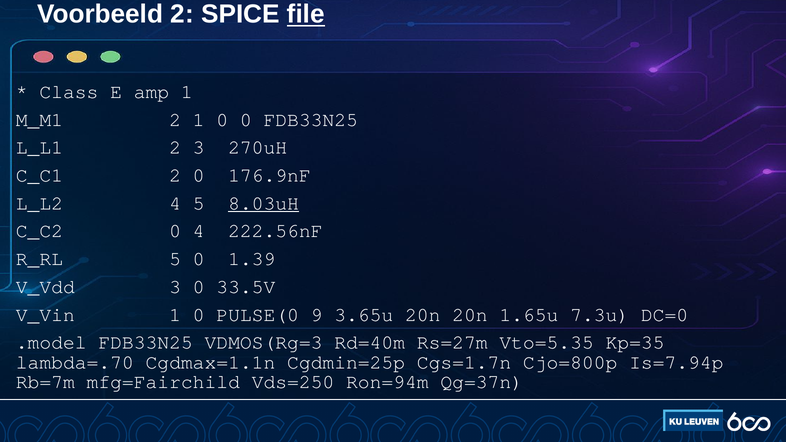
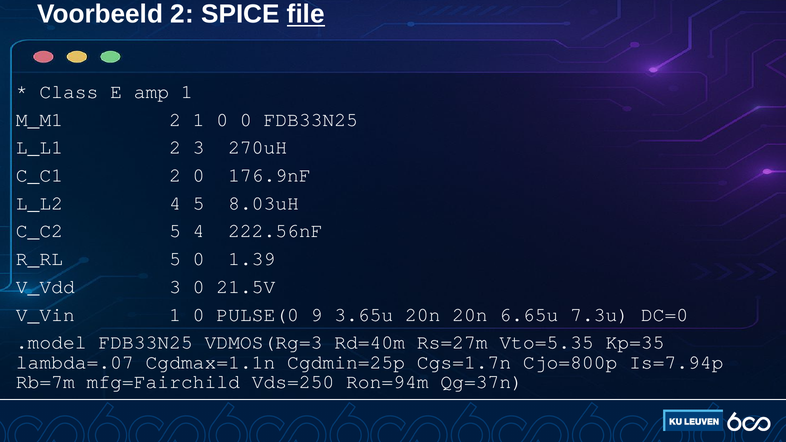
8.03uH underline: present -> none (264, 203)
C_C2 0: 0 -> 5 (175, 231)
33.5V: 33.5V -> 21.5V (246, 287)
1.65u: 1.65u -> 6.65u (529, 315)
lambda=.70: lambda=.70 -> lambda=.07 (75, 362)
